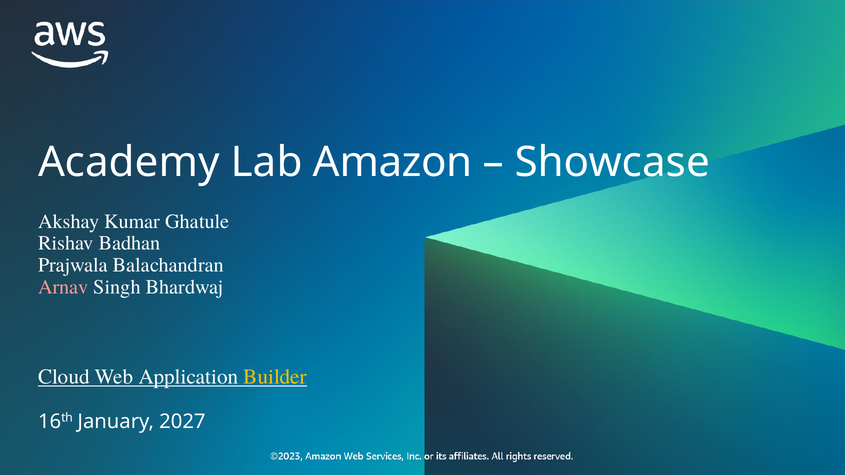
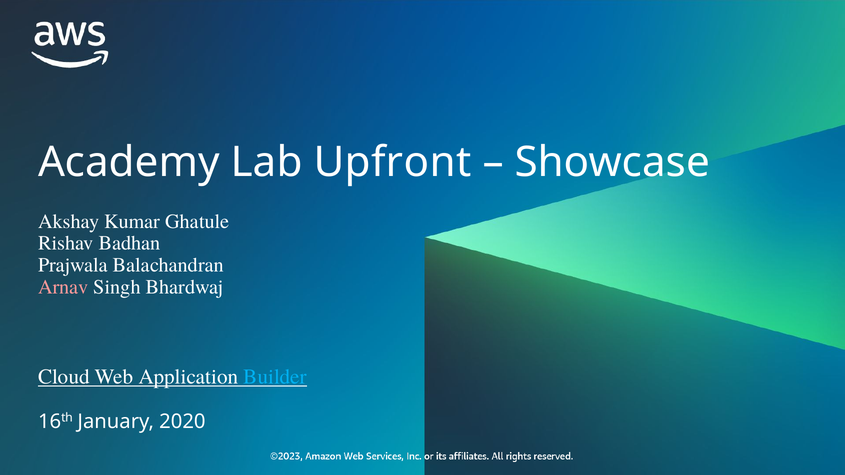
Amazon: Amazon -> Upfront (392, 163)
Builder colour: yellow -> light blue (275, 377)
2027: 2027 -> 2020 (182, 422)
